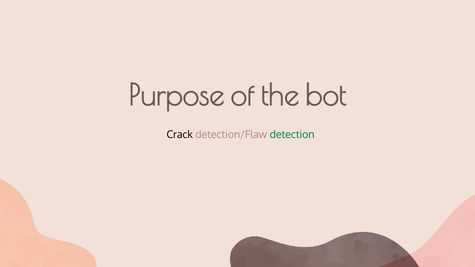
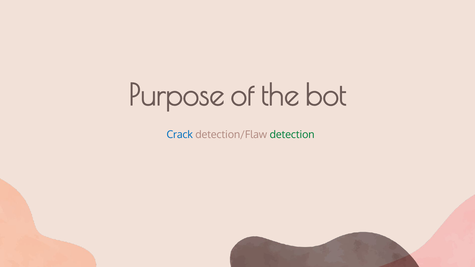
Crack colour: black -> blue (180, 135)
